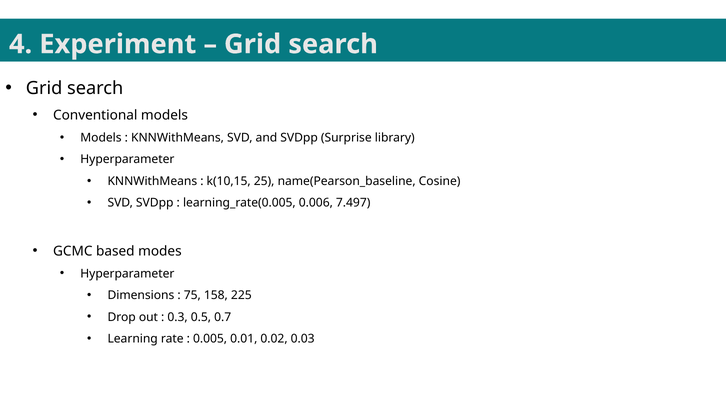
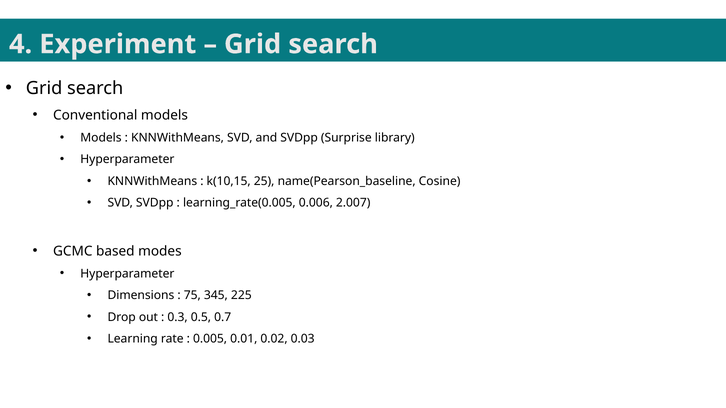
7.497: 7.497 -> 2.007 (353, 203)
158: 158 -> 345 (216, 296)
